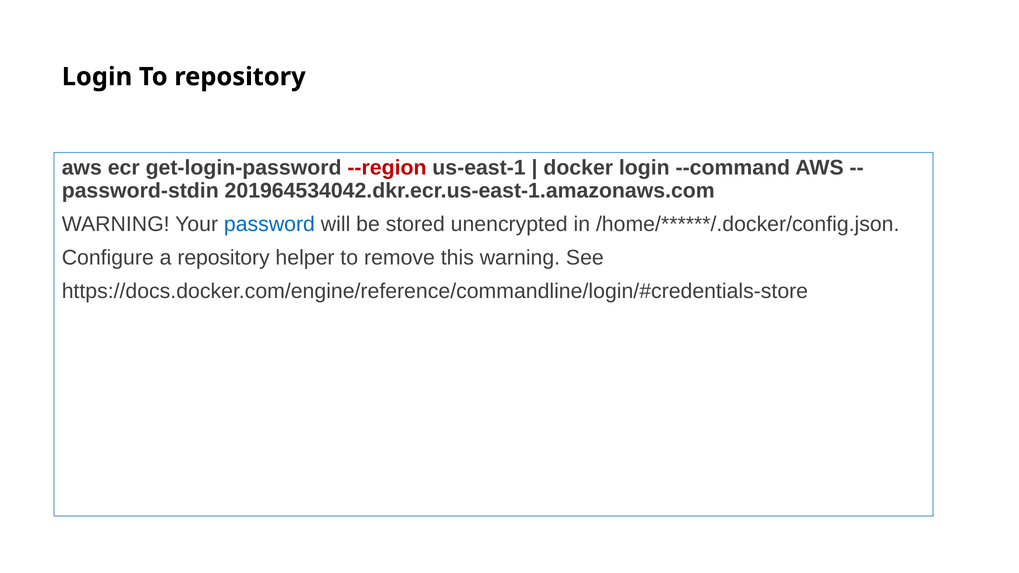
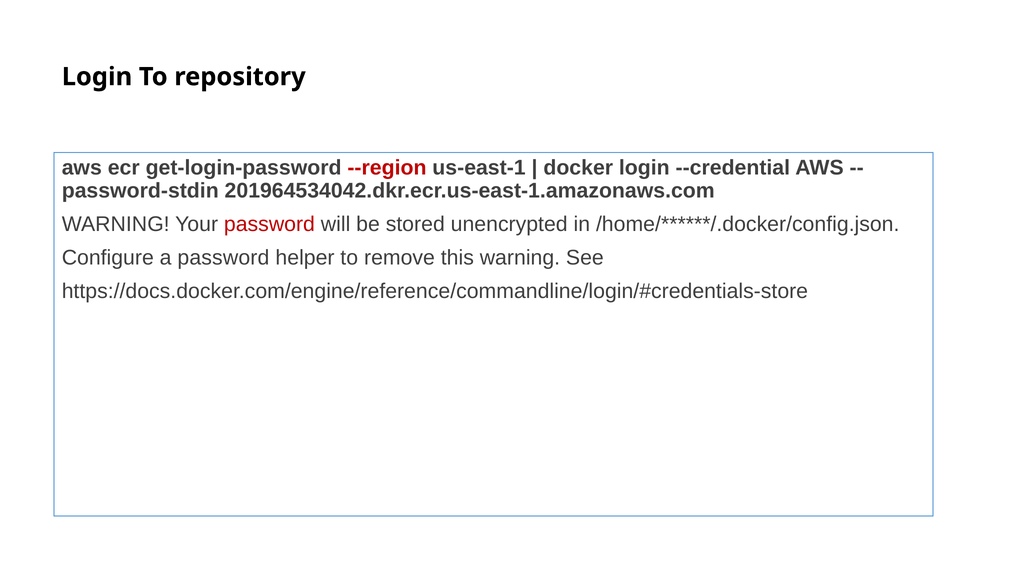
--command: --command -> --credential (733, 168)
password colour: blue -> red (269, 224)
a repository: repository -> password (223, 258)
